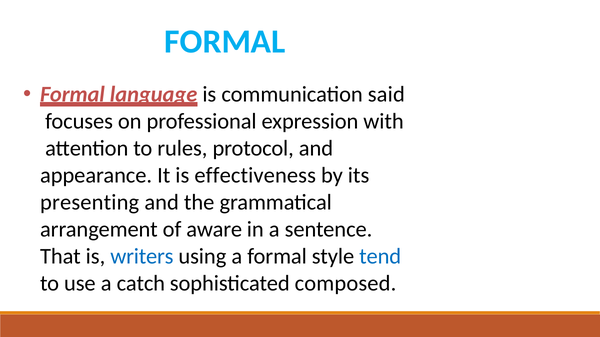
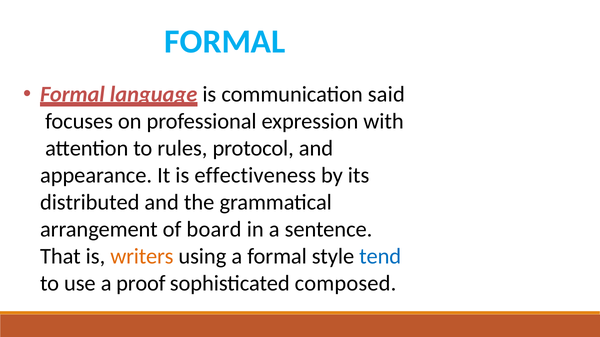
presenting: presenting -> distributed (90, 203)
aware: aware -> board (214, 230)
writers colour: blue -> orange (142, 257)
catch: catch -> proof (141, 284)
